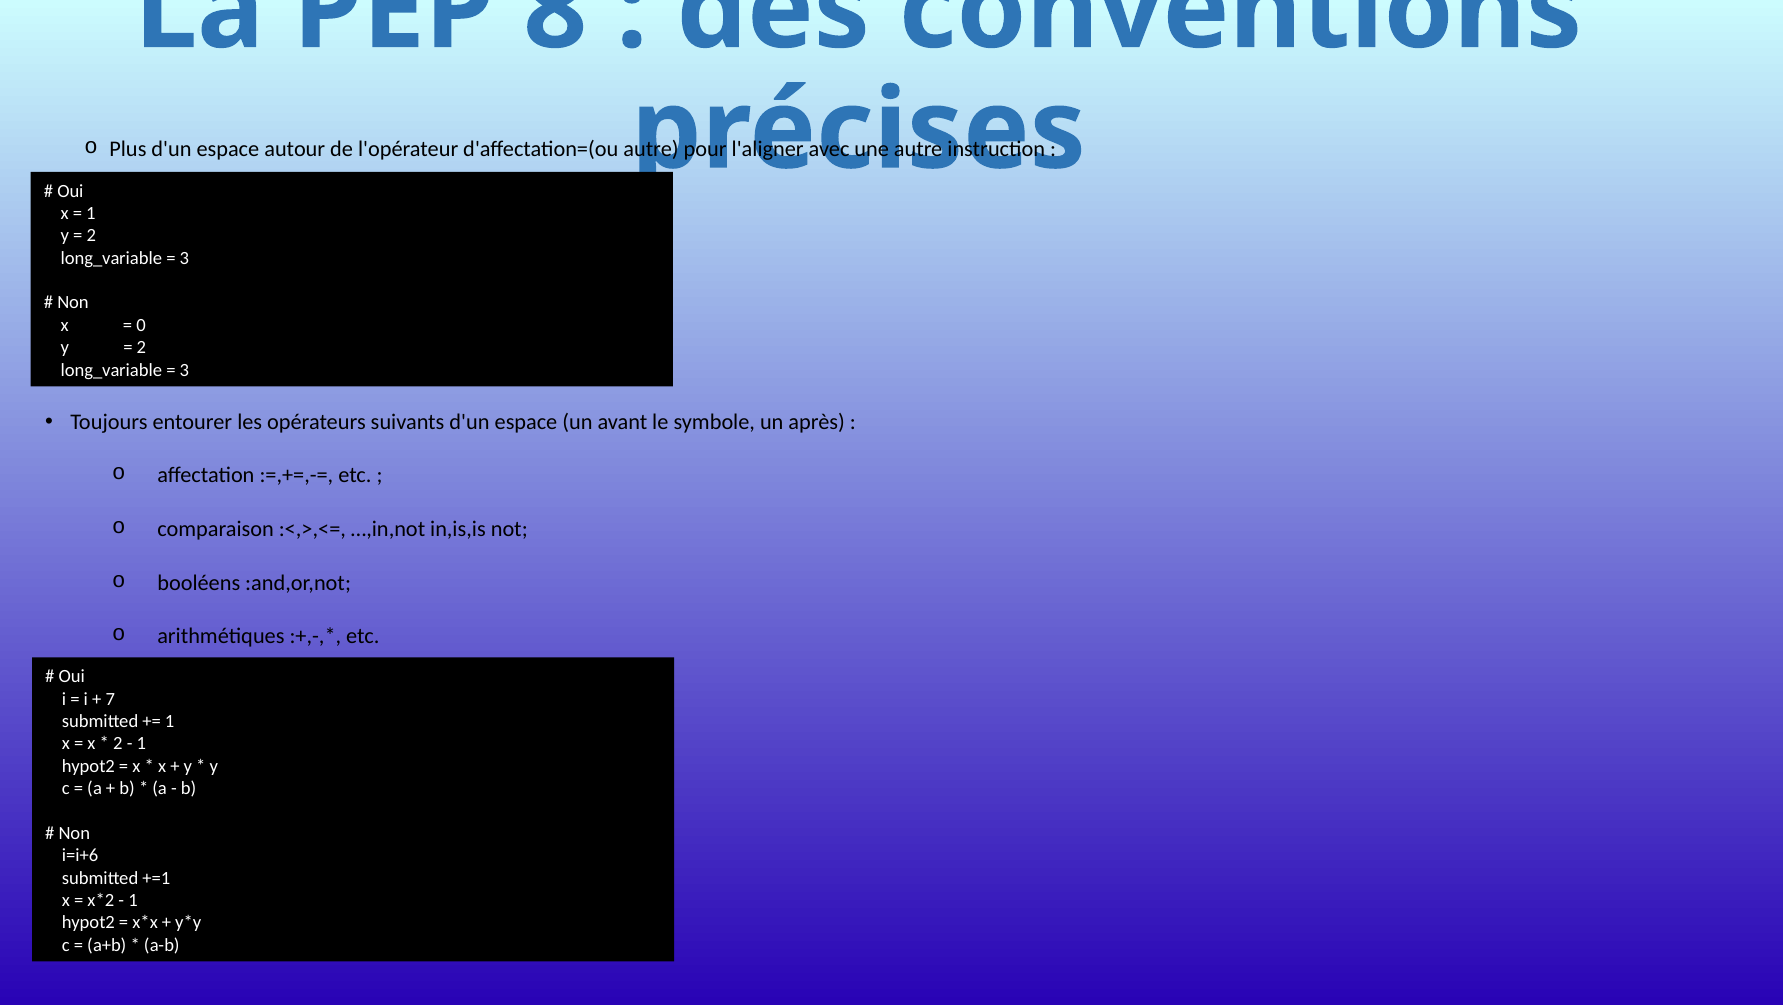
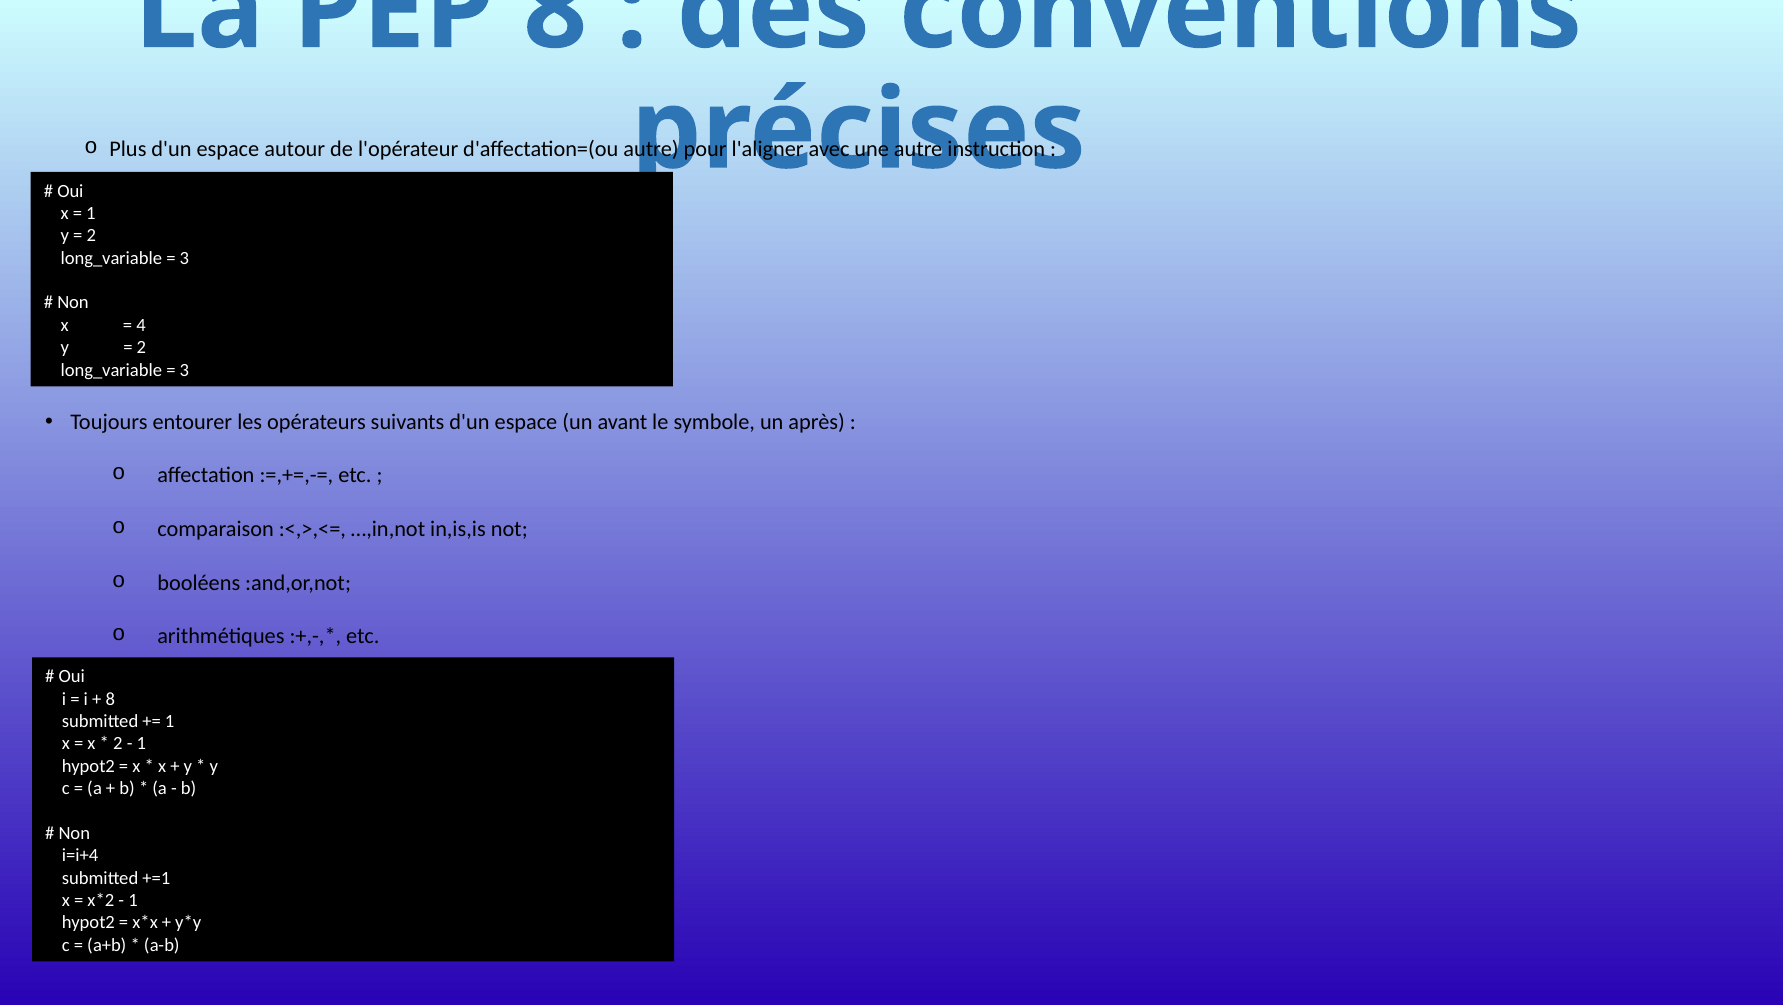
0: 0 -> 4 (141, 325)
7: 7 -> 8 (110, 699)
i=i+6: i=i+6 -> i=i+4 (80, 856)
